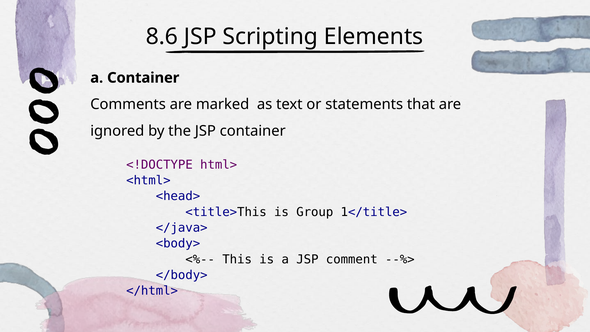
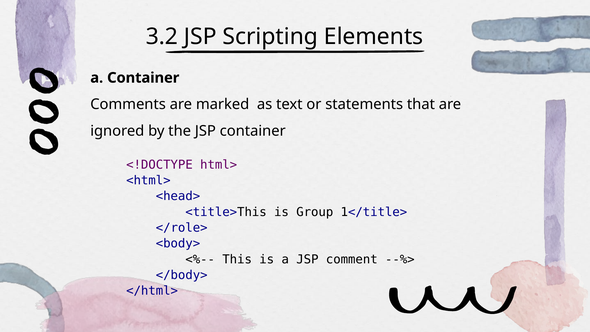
8.6: 8.6 -> 3.2 (162, 37)
</java>: </java> -> </role> (182, 228)
